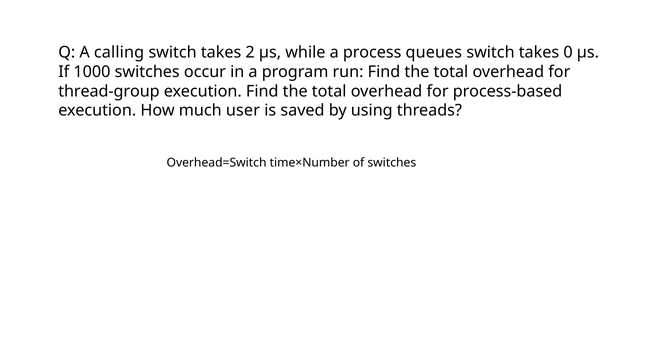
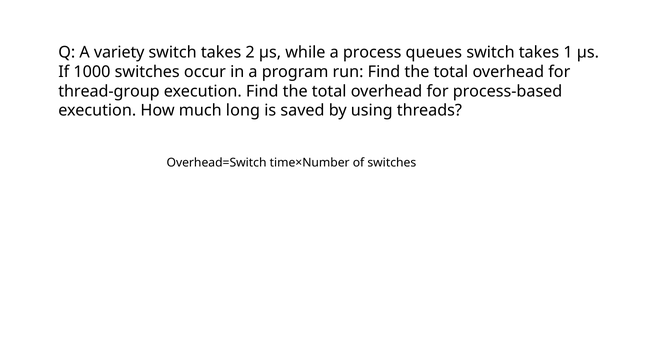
calling: calling -> variety (119, 52)
0: 0 -> 1 (568, 52)
user: user -> long (243, 111)
